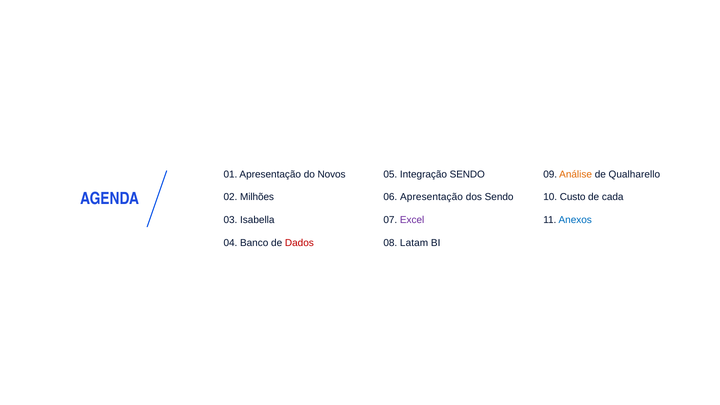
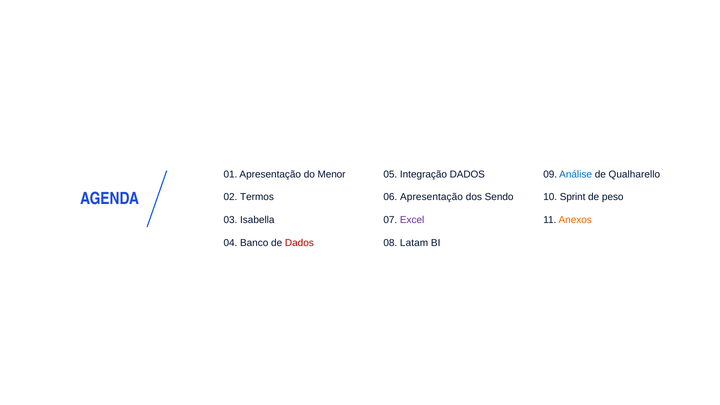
Análise colour: orange -> blue (576, 174)
Novos: Novos -> Menor (332, 174)
Integração SENDO: SENDO -> DADOS (467, 174)
Milhões: Milhões -> Termos (257, 197)
Custo: Custo -> Sprint (573, 197)
cada: cada -> peso (613, 197)
Anexos colour: blue -> orange (575, 220)
